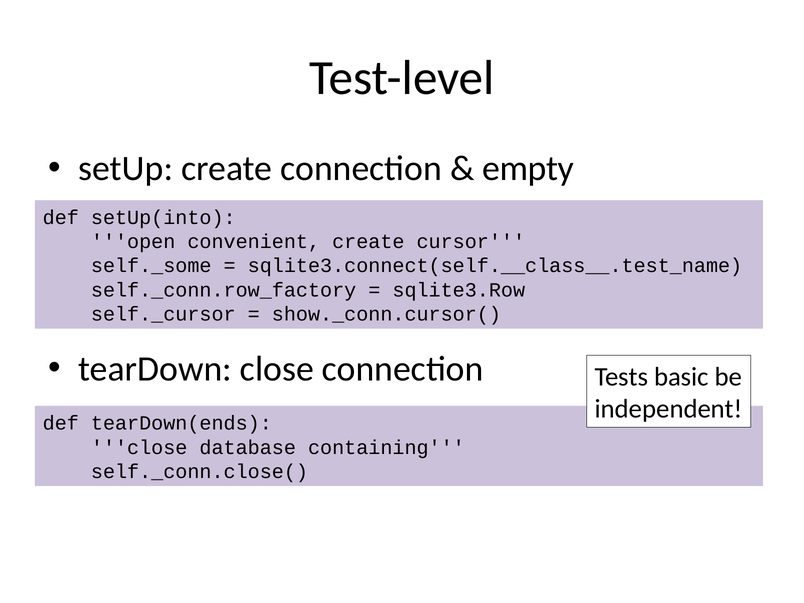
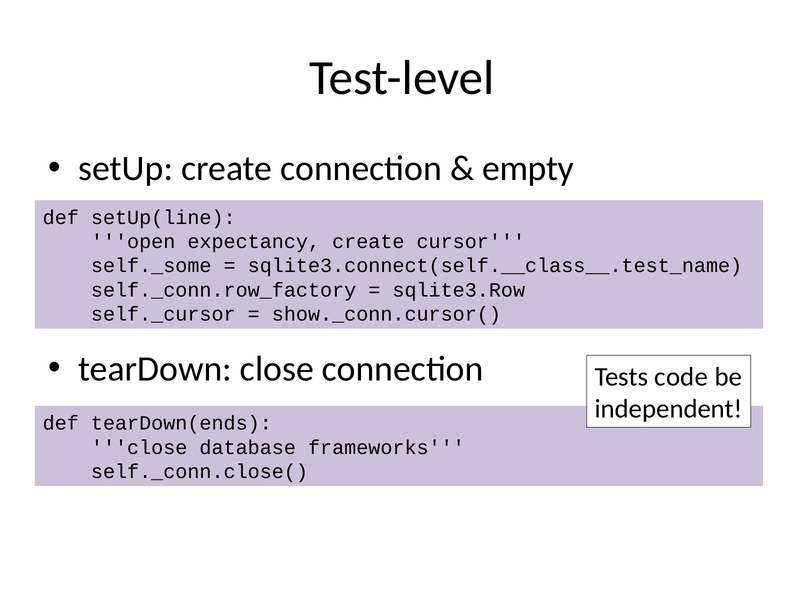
setUp(into: setUp(into -> setUp(line (163, 218)
convenient: convenient -> expectancy (254, 242)
basic: basic -> code (681, 377)
containing: containing -> frameworks (386, 447)
